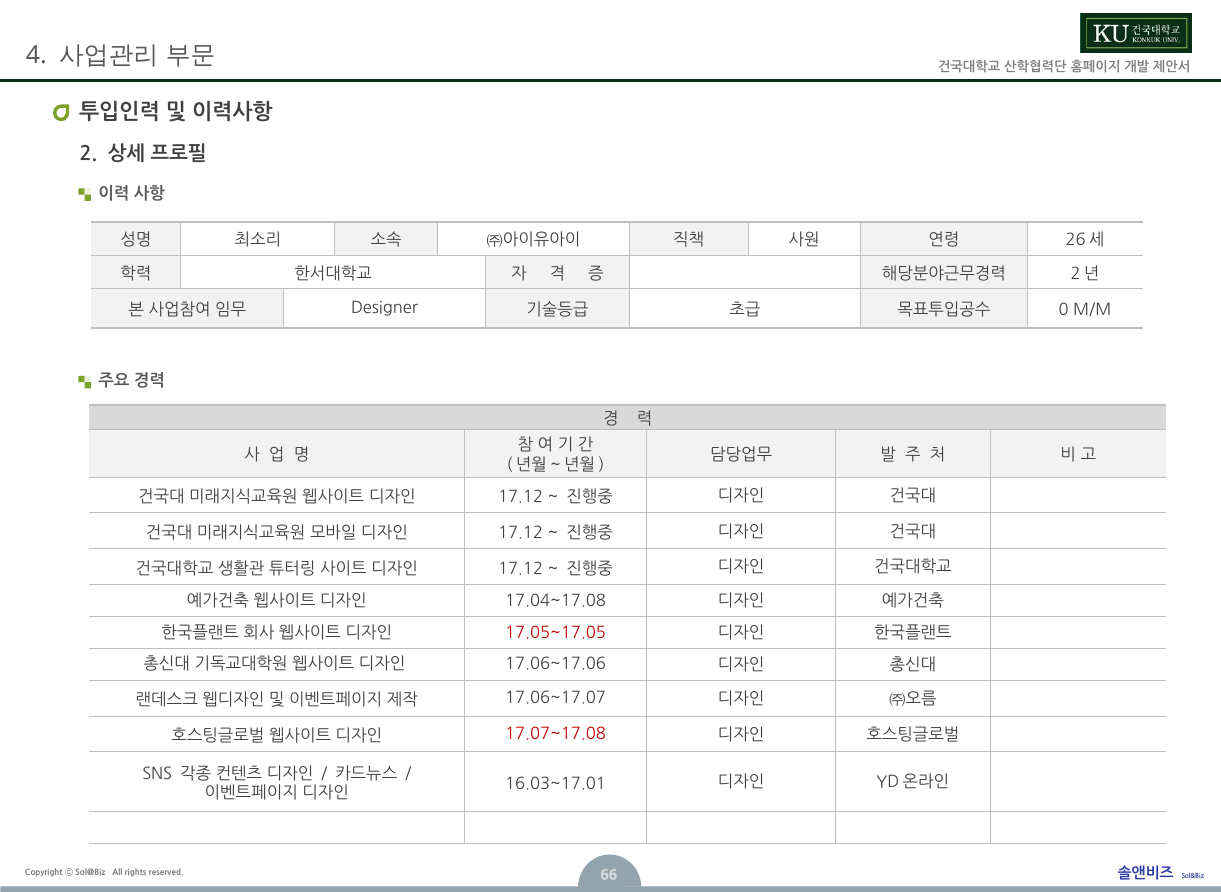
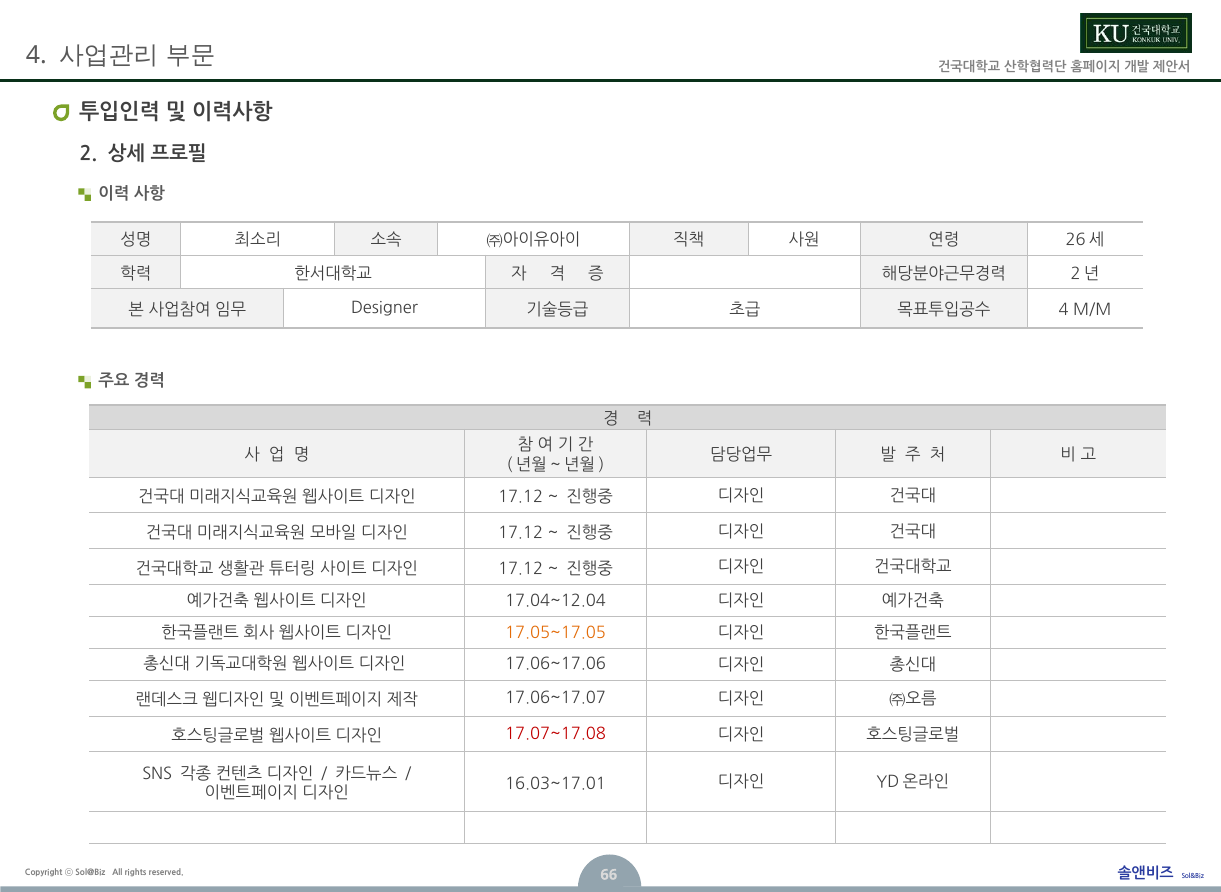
0: 0 -> 4 (1064, 310)
17.04~17.08: 17.04~17.08 -> 17.04~12.04 (556, 601)
17.05~17.05 colour: red -> orange (556, 633)
